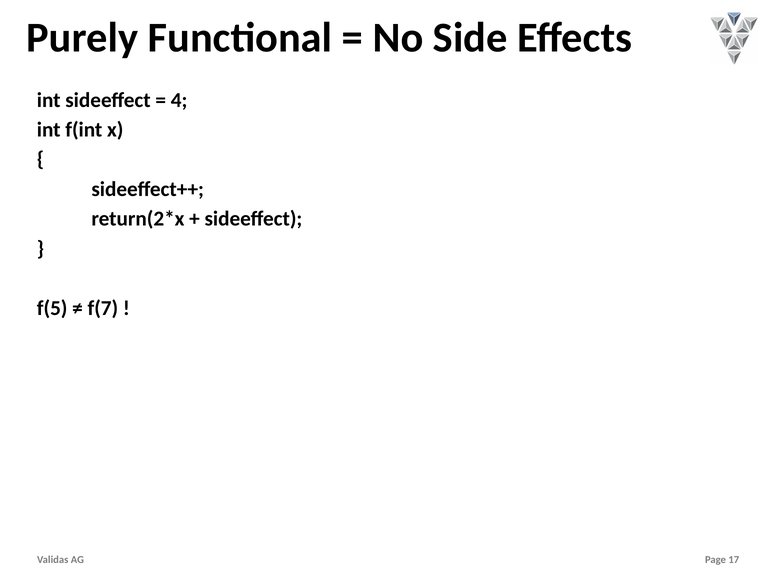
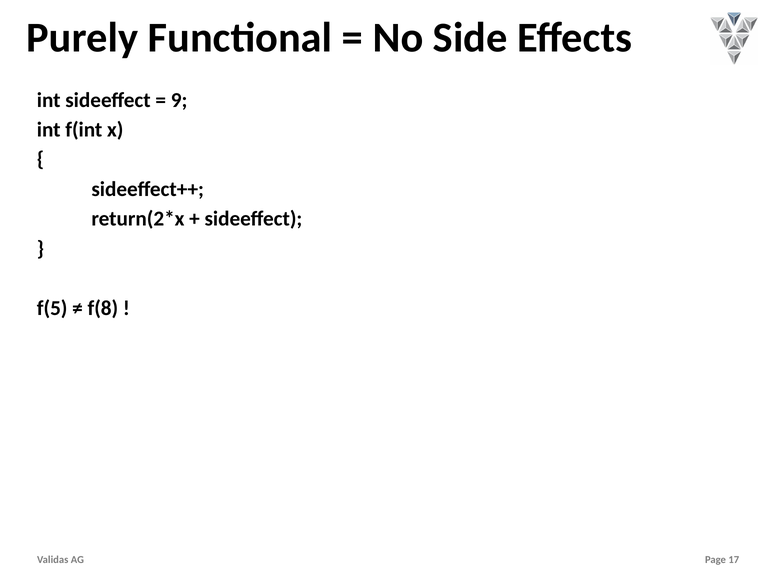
4: 4 -> 9 (179, 100)
f(7: f(7 -> f(8 (103, 308)
